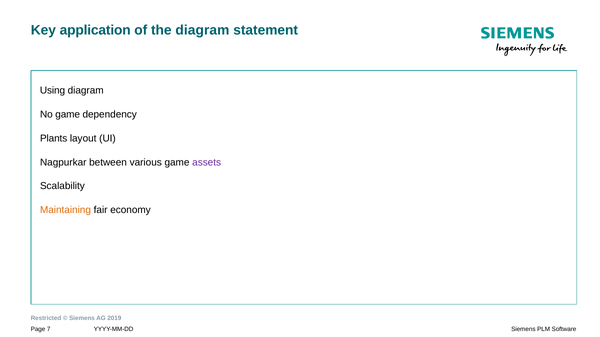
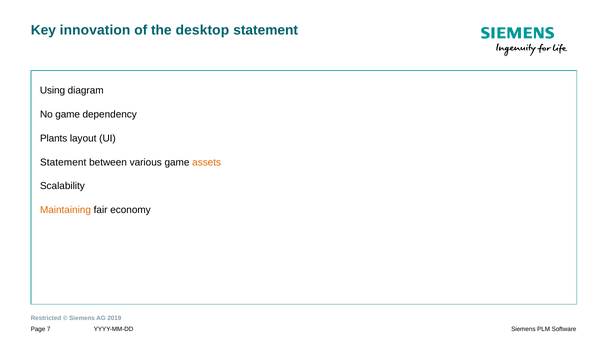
application: application -> innovation (95, 30)
the diagram: diagram -> desktop (202, 30)
Nagpurkar: Nagpurkar -> Statement (63, 162)
assets colour: purple -> orange (207, 162)
